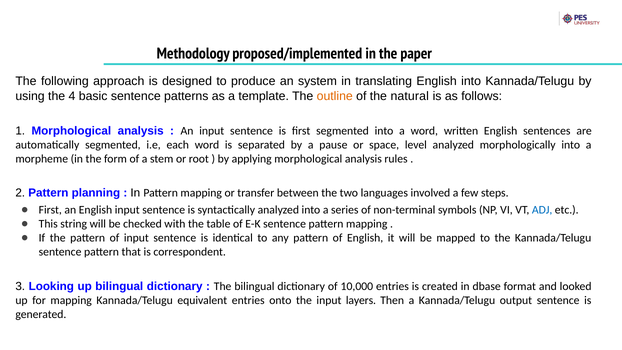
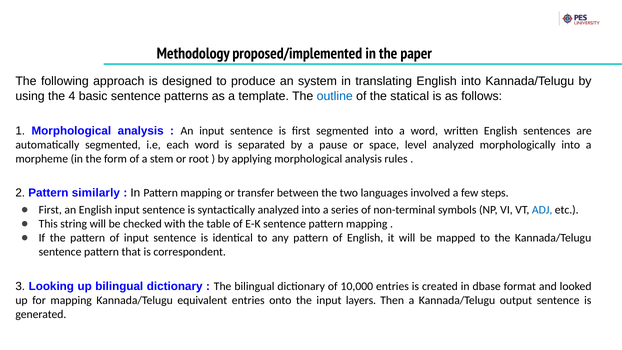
outline colour: orange -> blue (335, 96)
natural: natural -> statical (410, 96)
planning: planning -> similarly (96, 193)
